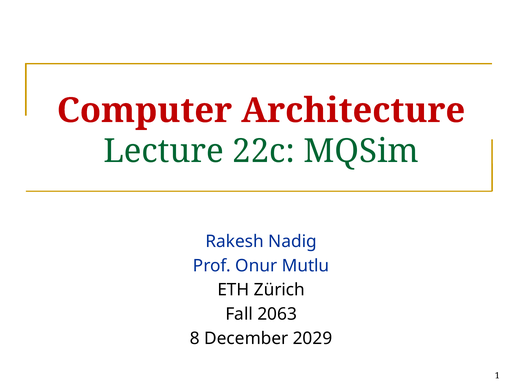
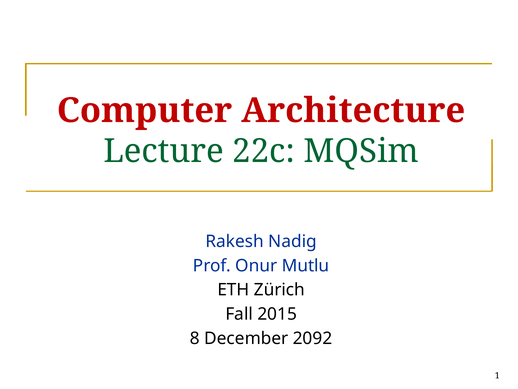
2063: 2063 -> 2015 (277, 314)
2029: 2029 -> 2092 (313, 338)
